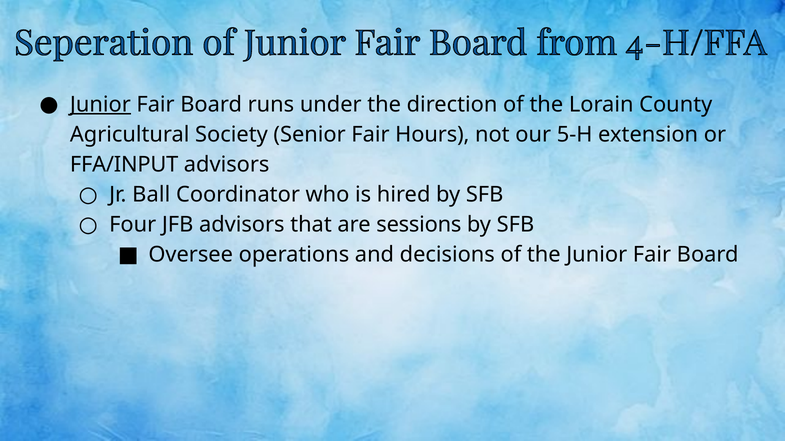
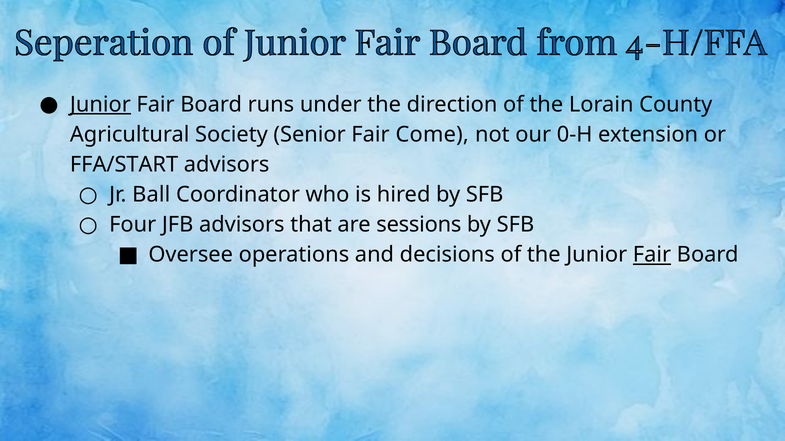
Hours: Hours -> Come (432, 135)
5-H: 5-H -> 0-H (575, 135)
FFA/INPUT: FFA/INPUT -> FFA/START (124, 165)
Fair underline: none -> present (652, 255)
